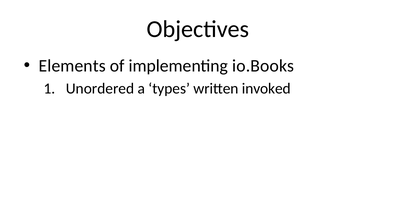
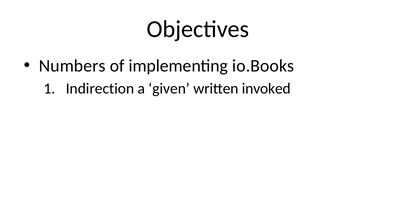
Elements: Elements -> Numbers (72, 66)
Unordered: Unordered -> Indirection (100, 88)
types: types -> given (169, 88)
